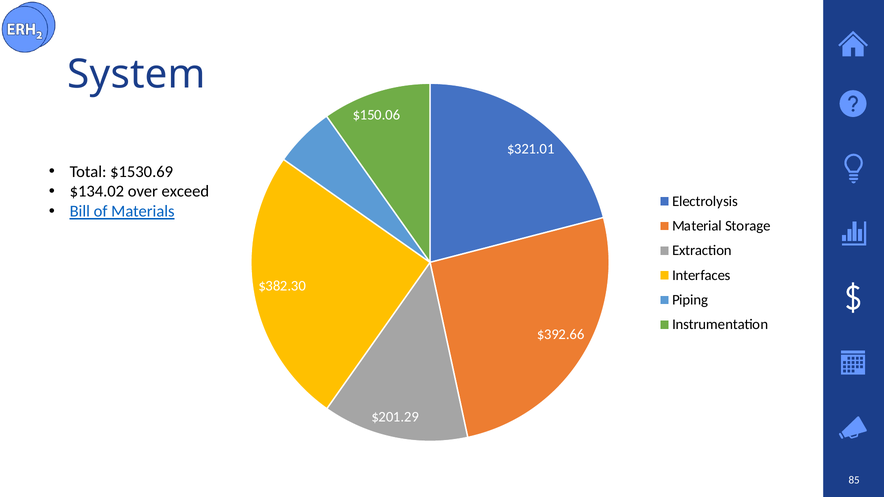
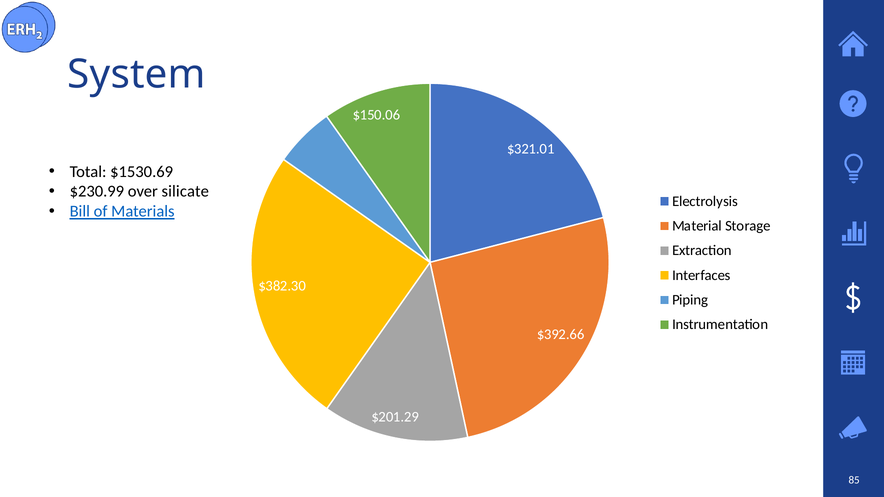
$134.02: $134.02 -> $230.99 (97, 192)
exceed: exceed -> silicate (185, 192)
